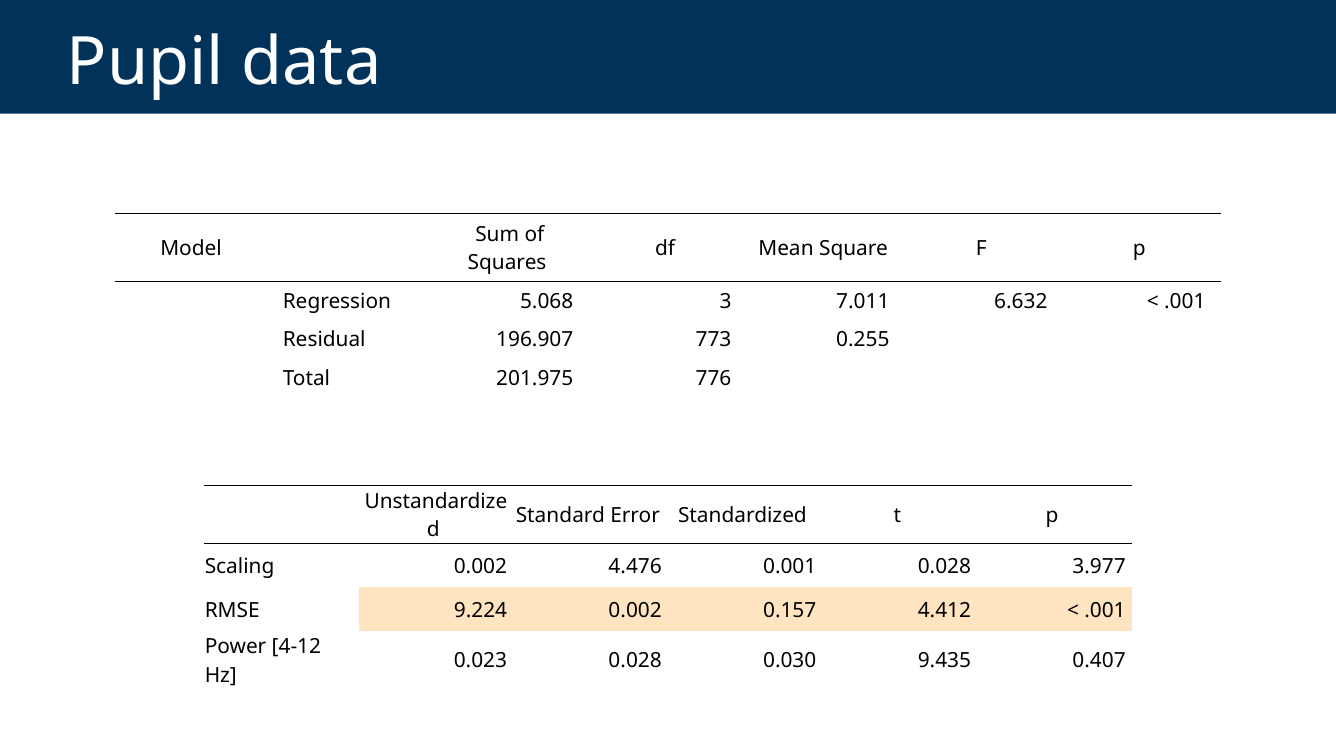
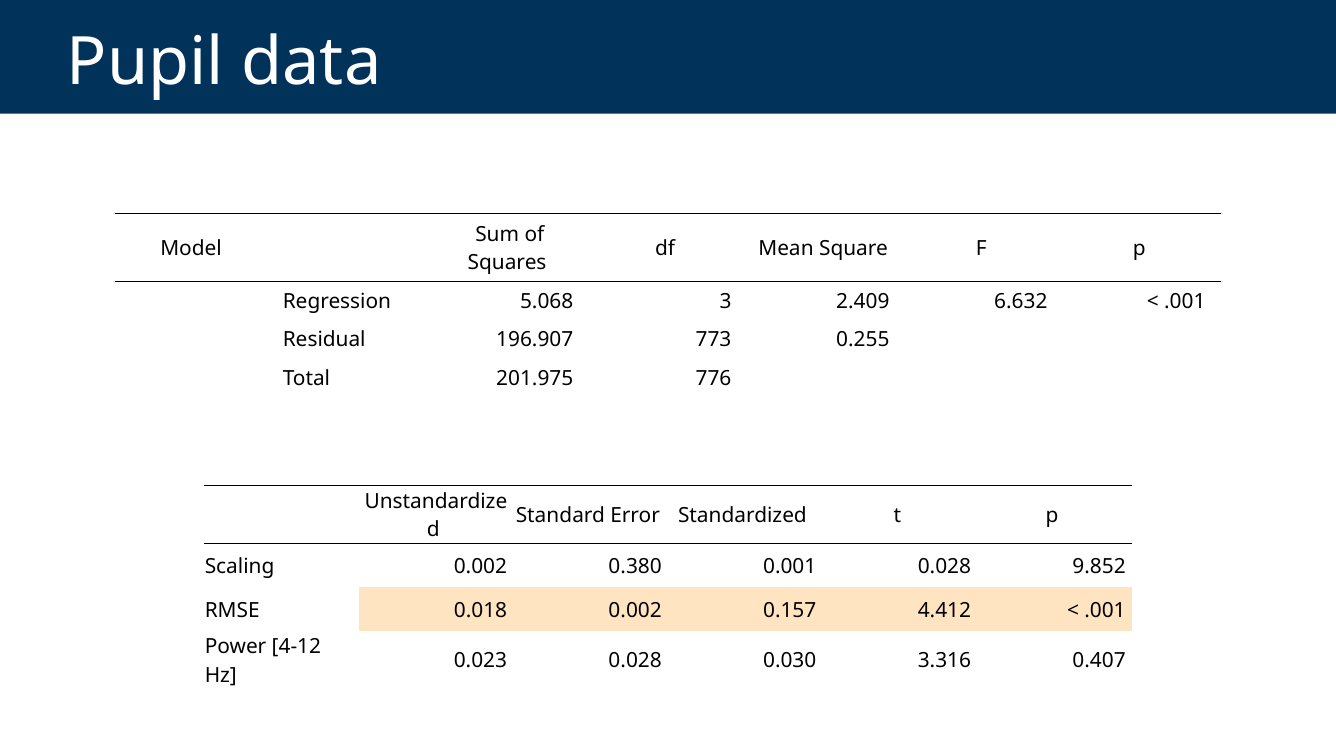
7.011: 7.011 -> 2.409 (863, 302)
4.476: 4.476 -> 0.380 (635, 567)
3.977: 3.977 -> 9.852 (1099, 567)
9.224: 9.224 -> 0.018 (481, 611)
9.435: 9.435 -> 3.316 (944, 661)
